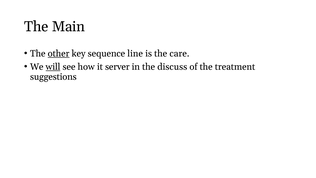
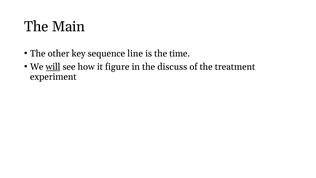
other underline: present -> none (59, 53)
care: care -> time (180, 53)
server: server -> figure (117, 67)
suggestions: suggestions -> experiment (53, 77)
